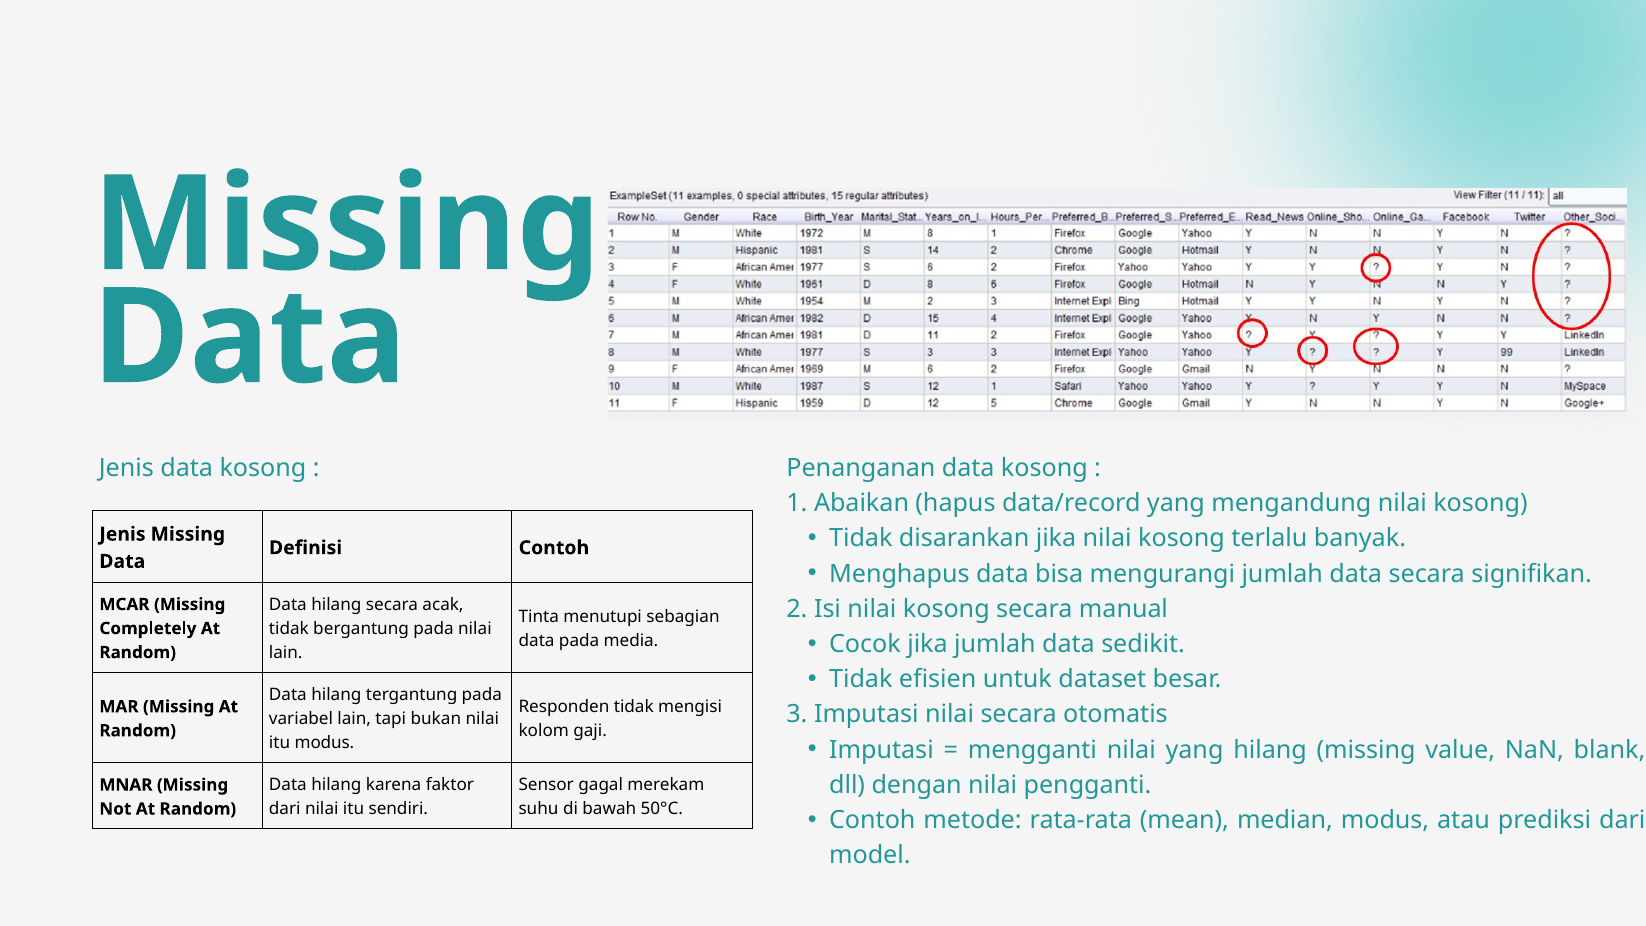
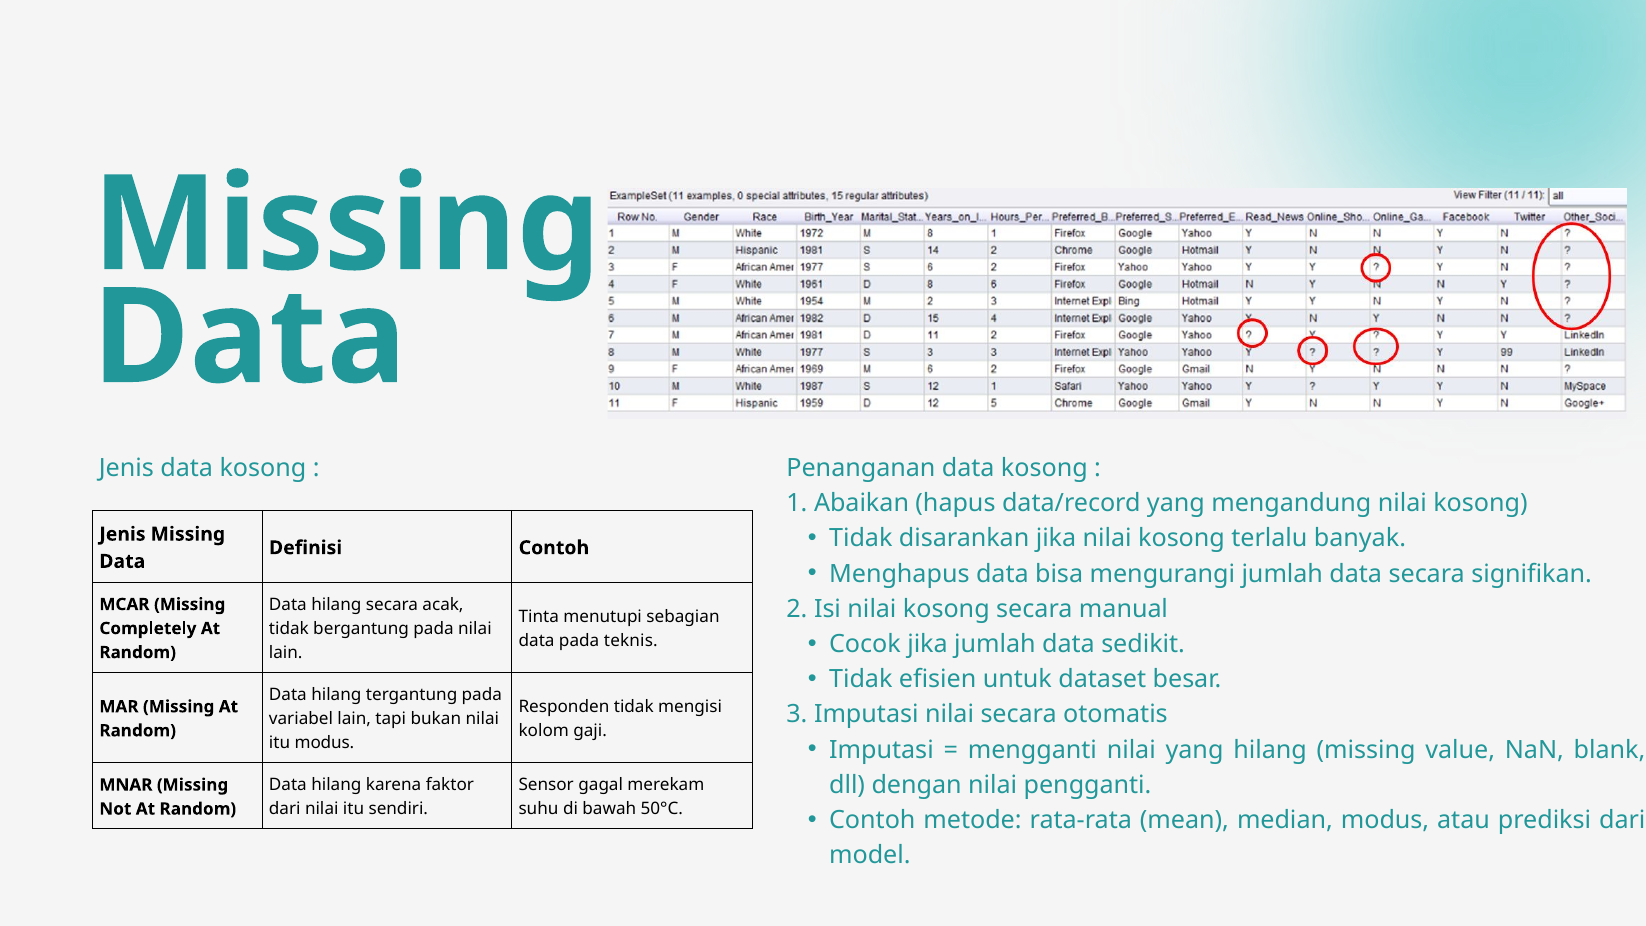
media: media -> teknis (631, 640)
